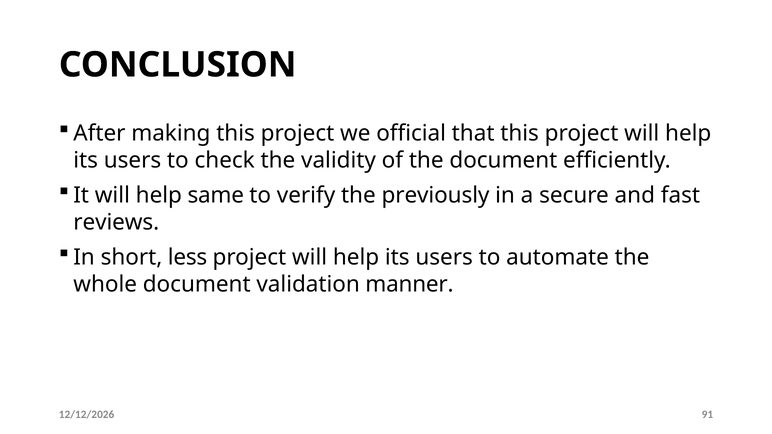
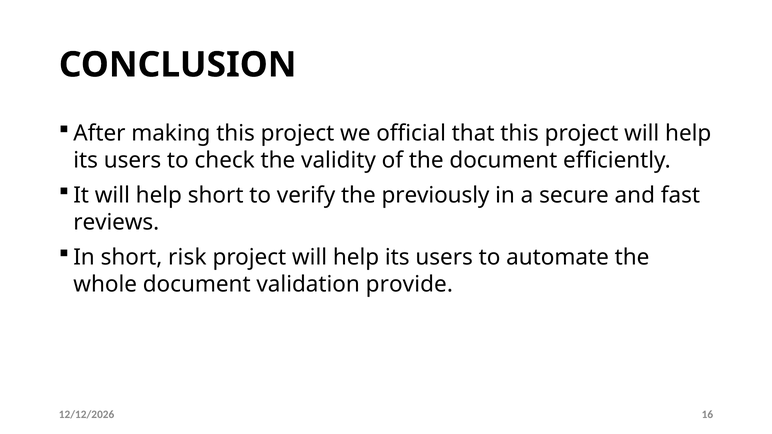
help same: same -> short (216, 196)
less: less -> risk (187, 257)
manner: manner -> provide (409, 284)
91: 91 -> 16 (707, 415)
